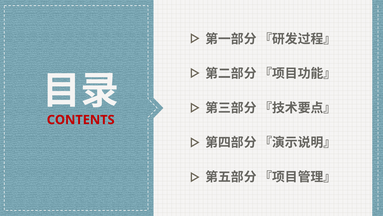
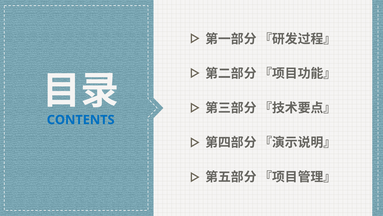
CONTENTS colour: red -> blue (81, 120)
